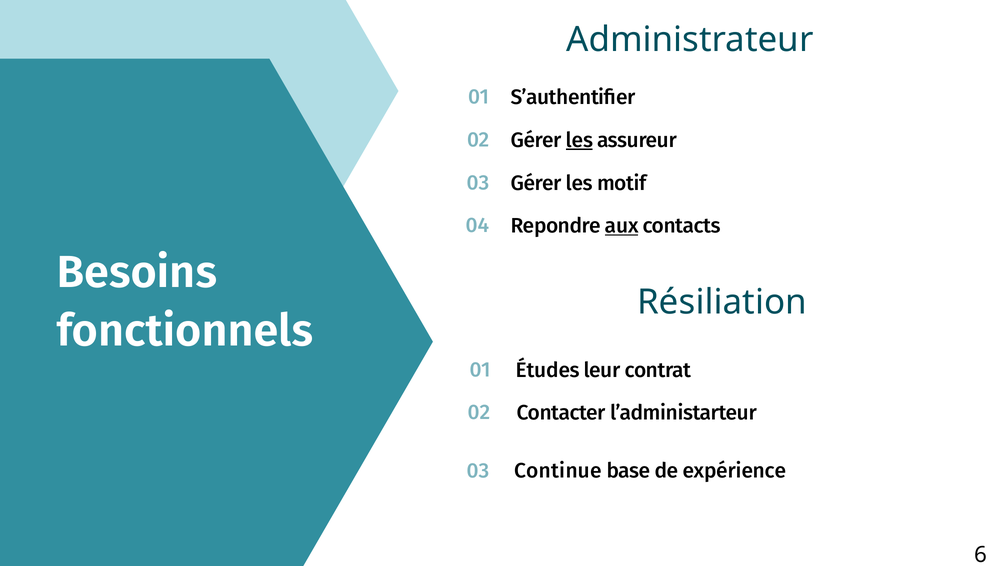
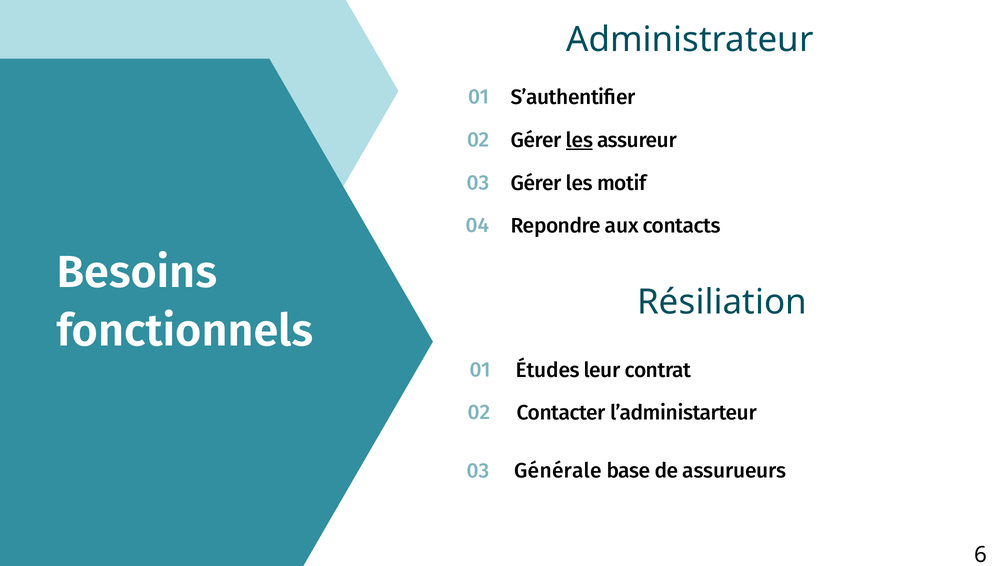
aux underline: present -> none (622, 226)
Continue: Continue -> Générale (558, 471)
expérience: expérience -> assurueurs (734, 471)
